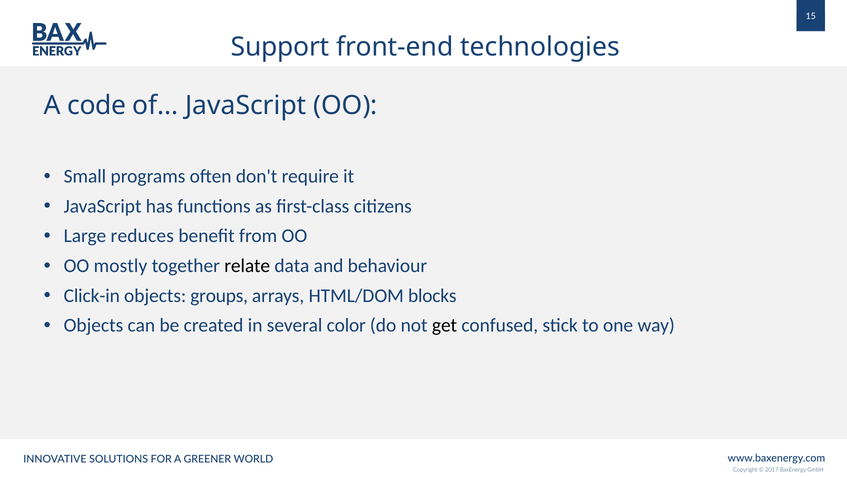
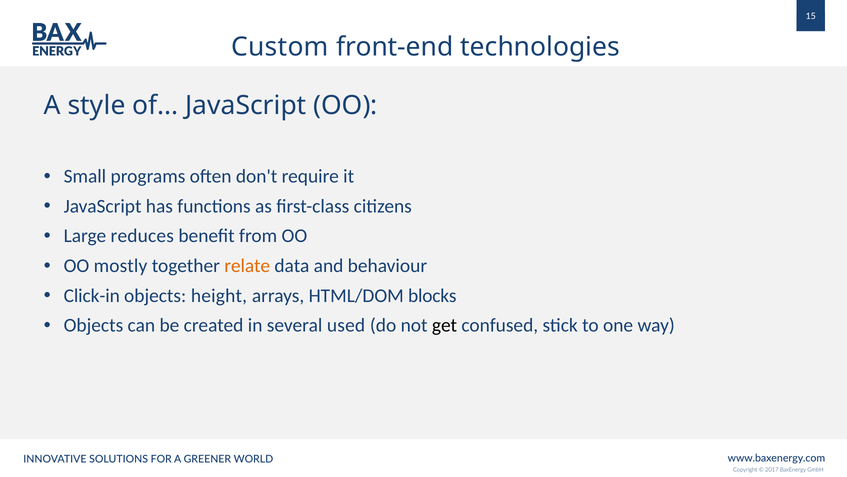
Support: Support -> Custom (280, 47)
code: code -> style (97, 105)
relate colour: black -> orange (247, 266)
groups: groups -> height (219, 295)
color: color -> used (346, 325)
